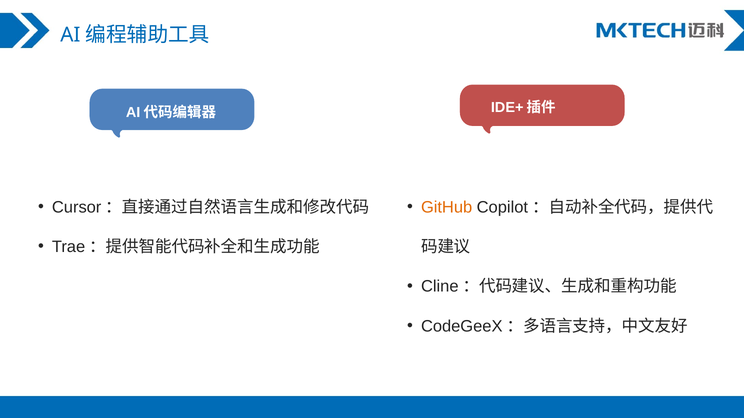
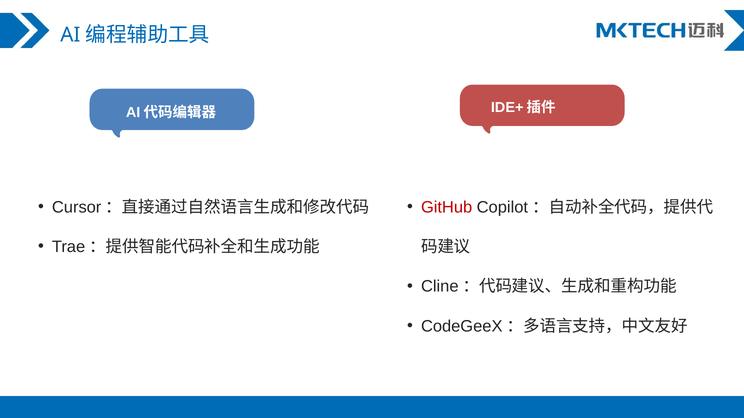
GitHub colour: orange -> red (447, 208)
